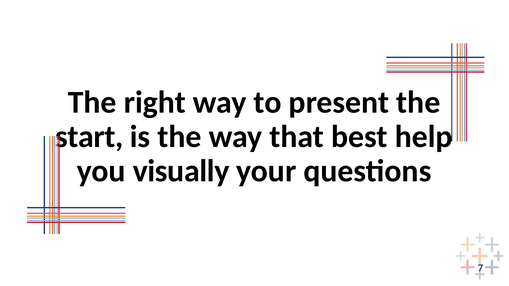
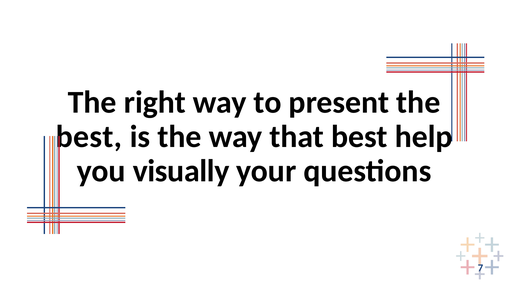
start: start -> best (89, 137)
